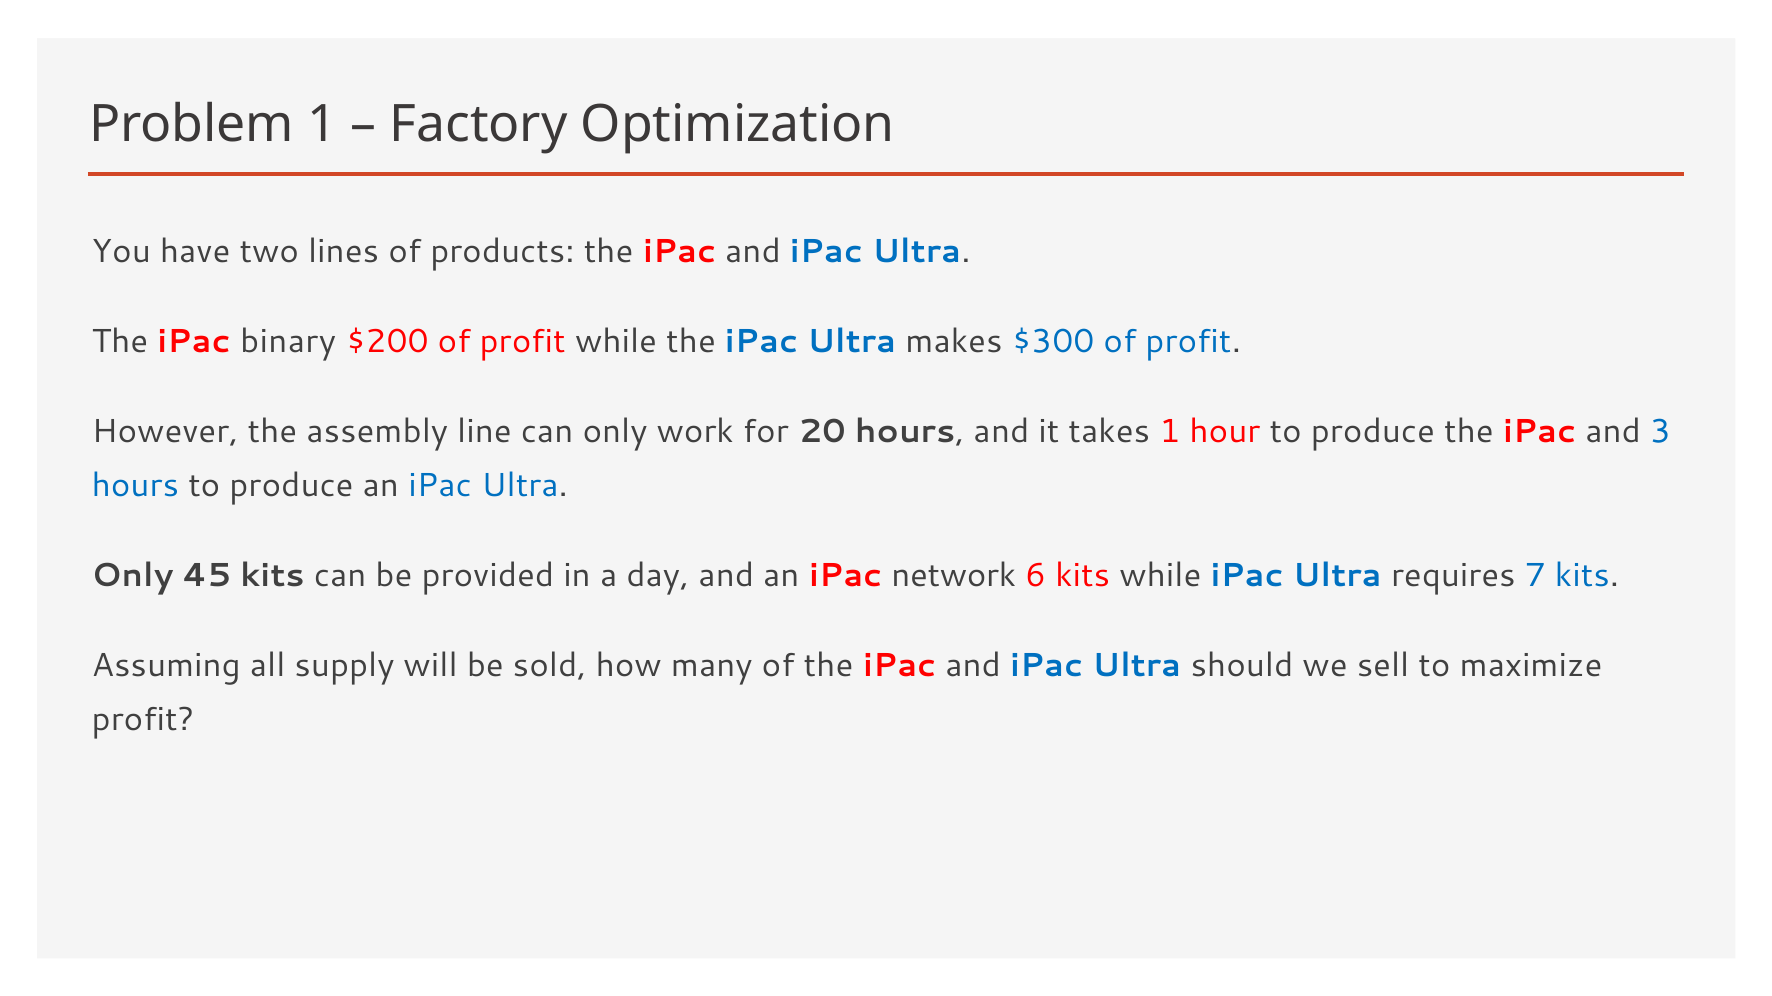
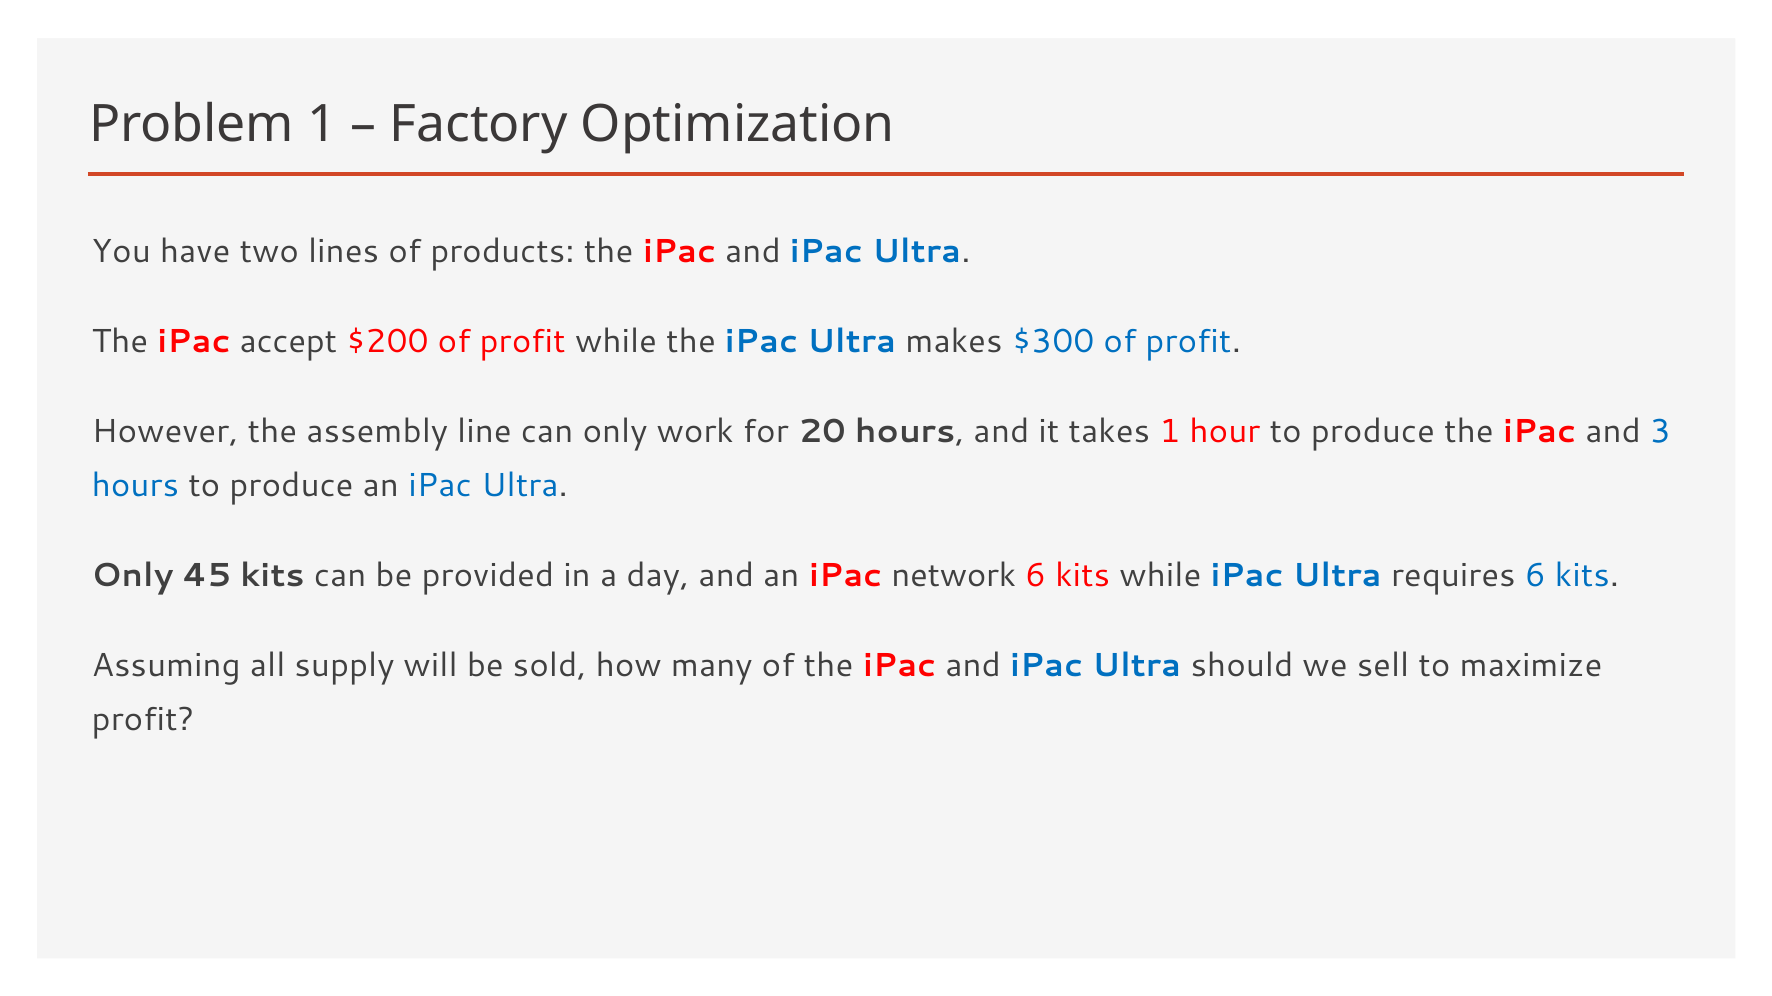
binary: binary -> accept (288, 342)
requires 7: 7 -> 6 (1535, 576)
